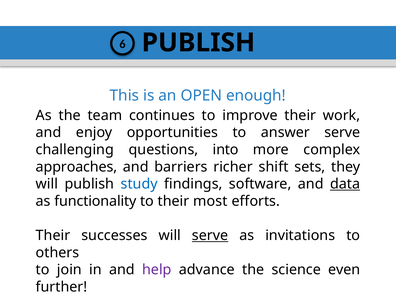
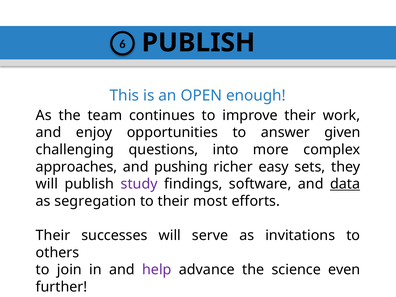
answer serve: serve -> given (342, 133)
barriers: barriers -> pushing (181, 167)
shift: shift -> easy (274, 167)
study colour: blue -> purple (139, 184)
functionality: functionality -> segregation (95, 201)
serve underline: present -> none (210, 235)
